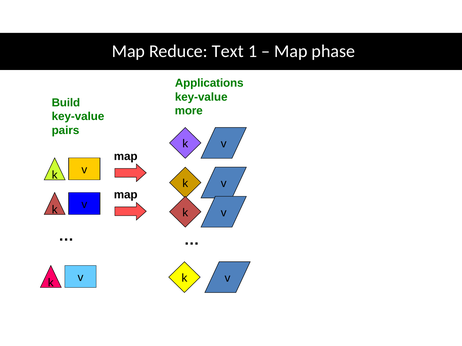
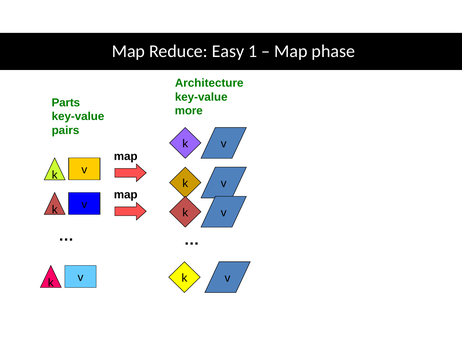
Text: Text -> Easy (228, 51)
Applications: Applications -> Architecture (209, 83)
Build: Build -> Parts (66, 103)
